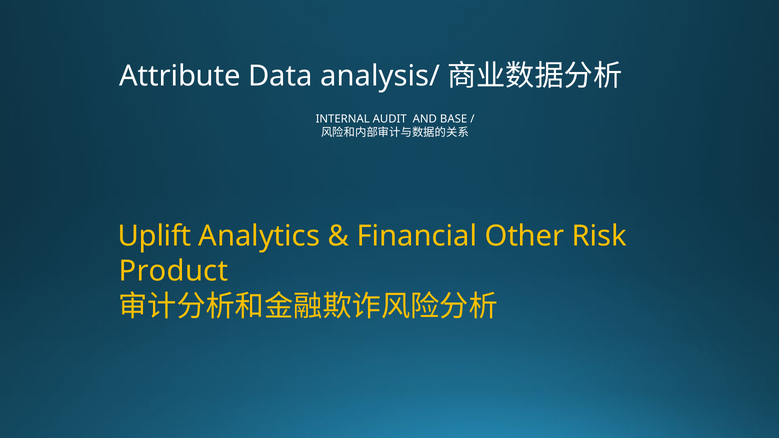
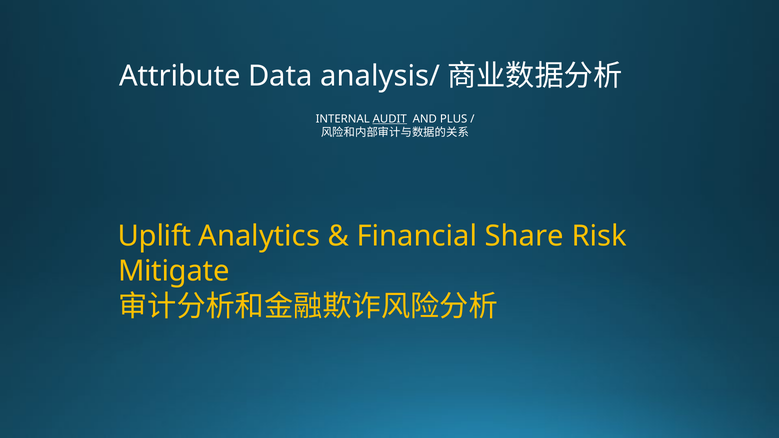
AUDIT underline: none -> present (390, 119)
BASE: BASE -> PLUS (454, 119)
Other: Other -> Share (524, 236)
Product: Product -> Mitigate (174, 271)
